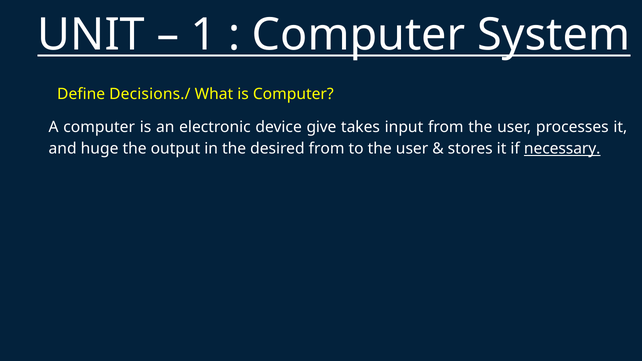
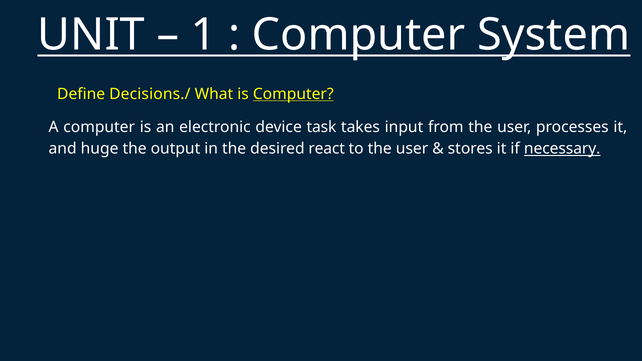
Computer underline: none -> present (293, 94)
give: give -> task (321, 127)
desired from: from -> react (327, 149)
